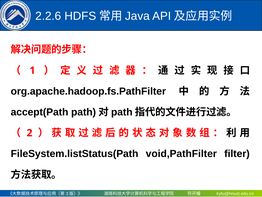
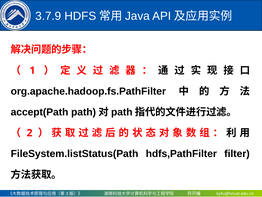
2.2.6: 2.2.6 -> 3.7.9 (48, 16)
void,PathFilter: void,PathFilter -> hdfs,PathFilter (181, 153)
